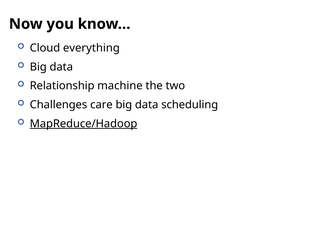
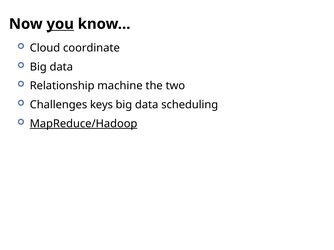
you underline: none -> present (60, 24)
everything: everything -> coordinate (91, 48)
care: care -> keys (101, 105)
